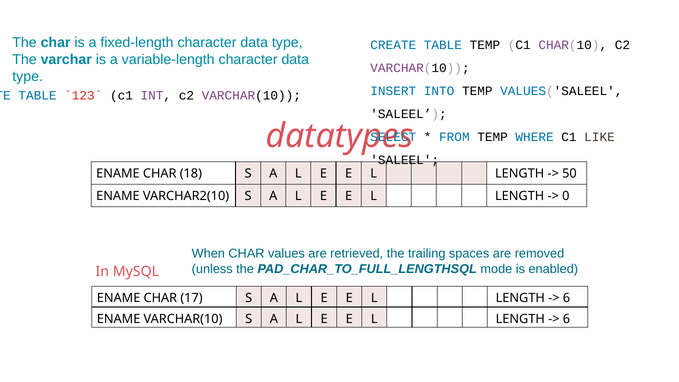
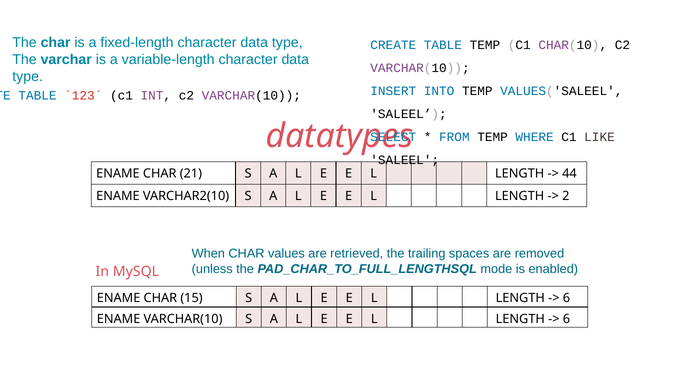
18: 18 -> 21 (191, 174)
50: 50 -> 44 (569, 174)
0: 0 -> 2 (566, 196)
17: 17 -> 15 (192, 298)
